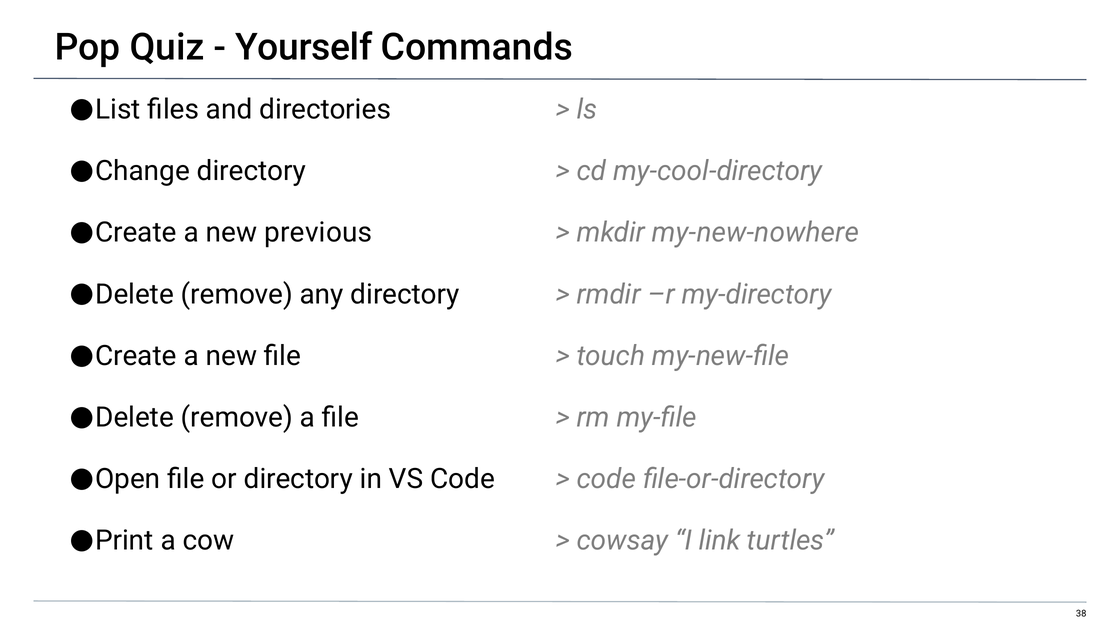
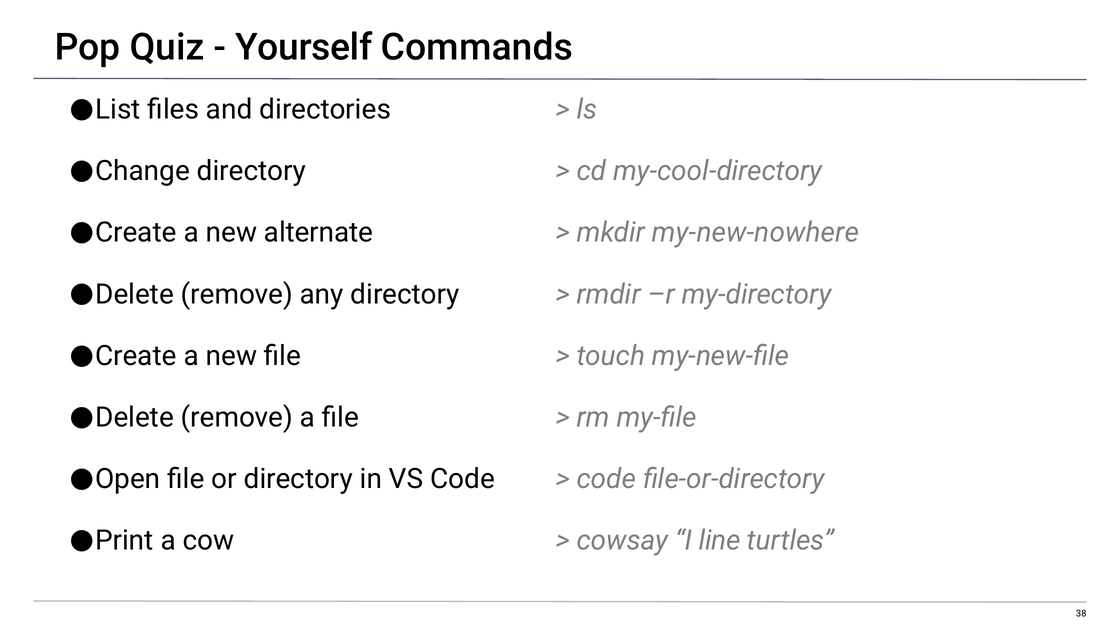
previous: previous -> alternate (319, 233)
link: link -> line (720, 541)
